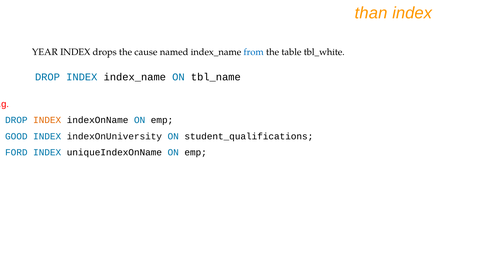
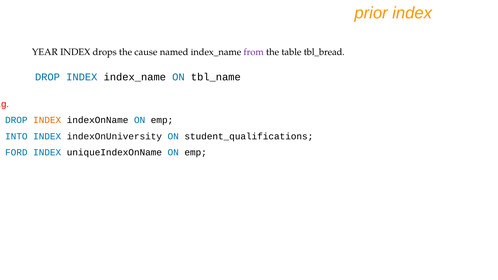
than: than -> prior (371, 13)
from colour: blue -> purple (254, 52)
tbl_white: tbl_white -> tbl_bread (324, 52)
GOOD: GOOD -> INTO (16, 136)
